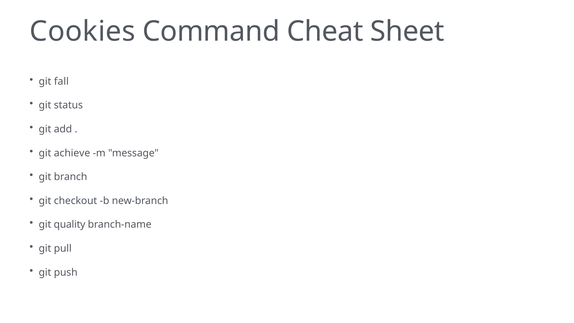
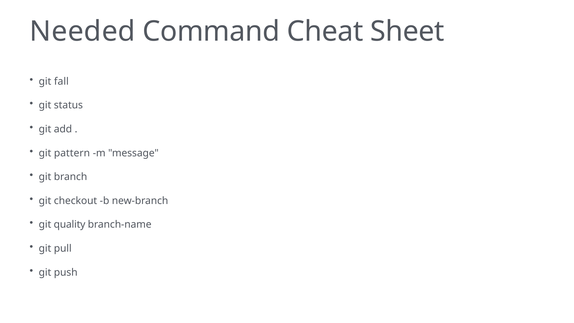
Cookies: Cookies -> Needed (83, 31)
achieve: achieve -> pattern (72, 153)
